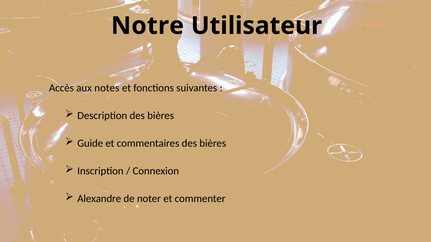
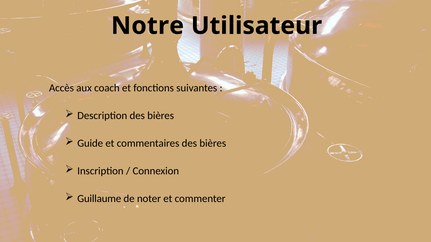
notes: notes -> coach (107, 88)
Alexandre: Alexandre -> Guillaume (99, 199)
